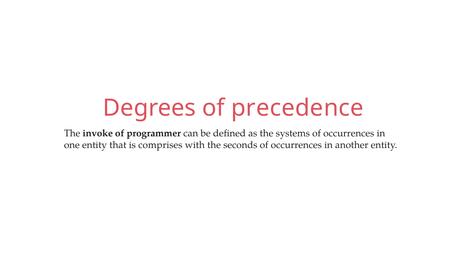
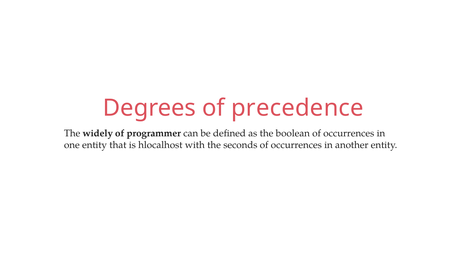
invoke: invoke -> widely (98, 134)
systems: systems -> boolean (293, 134)
comprises: comprises -> hlocalhost (160, 145)
